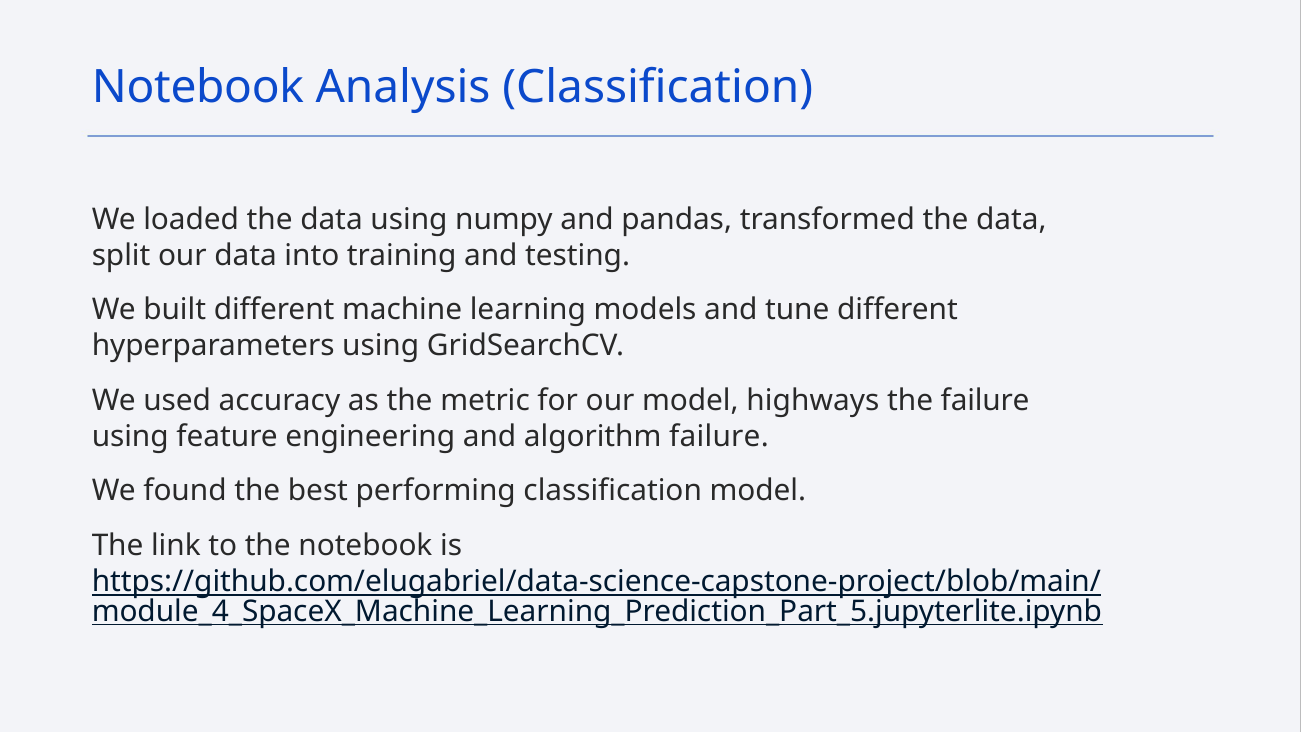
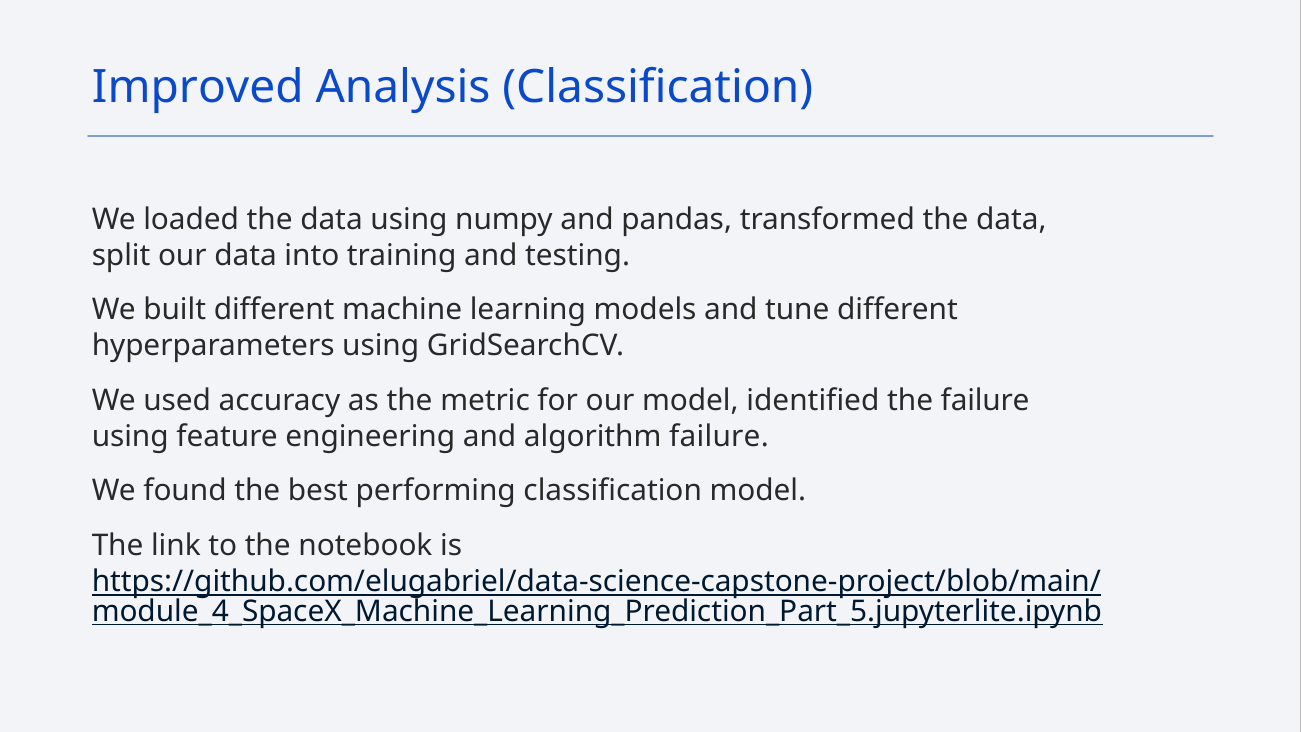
Notebook: Notebook -> Improved (198, 87)
highways: highways -> identified (813, 400)
